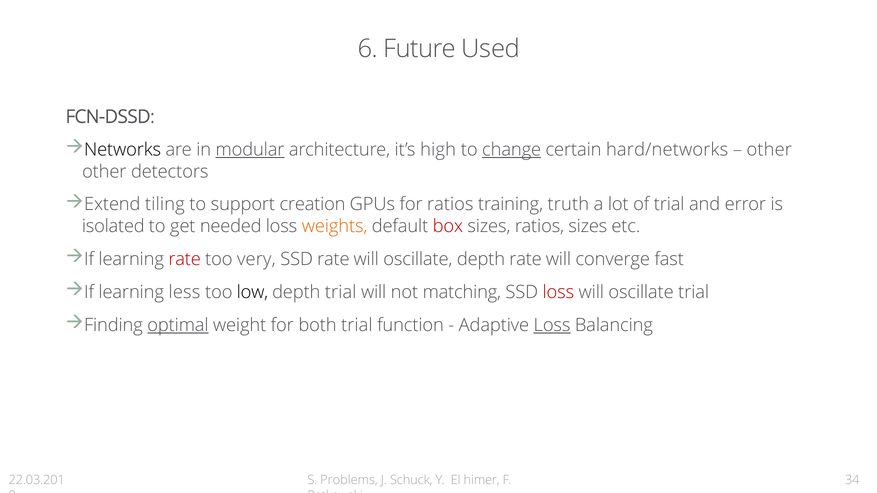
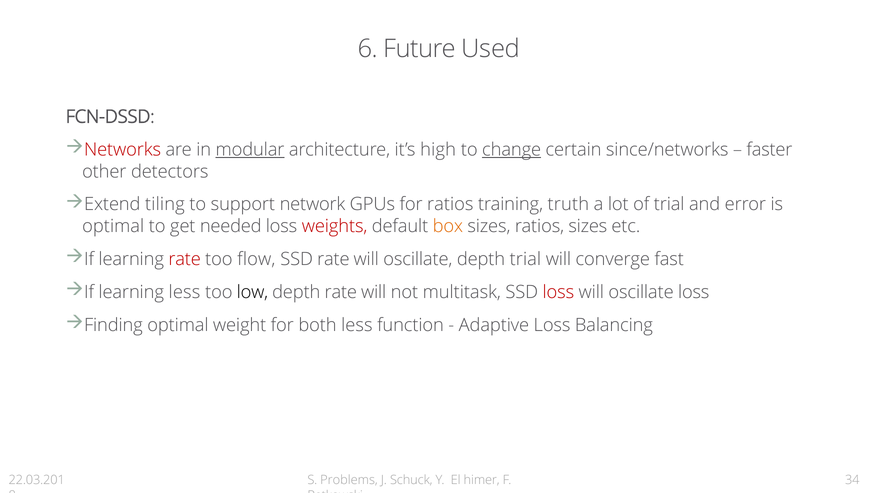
Networks colour: black -> red (123, 150)
hard/networks: hard/networks -> since/networks (667, 150)
other: other -> faster (769, 150)
creation: creation -> network (312, 205)
isolated: isolated -> optimal (113, 227)
weights colour: orange -> red (335, 227)
box colour: red -> orange (448, 227)
very: very -> flow (256, 259)
depth rate: rate -> trial (525, 259)
depth trial: trial -> rate (341, 292)
matching: matching -> multitask (462, 292)
oscillate trial: trial -> loss (694, 292)
optimal underline: present -> none (178, 325)
both trial: trial -> less (357, 325)
Loss underline: present -> none (552, 325)
